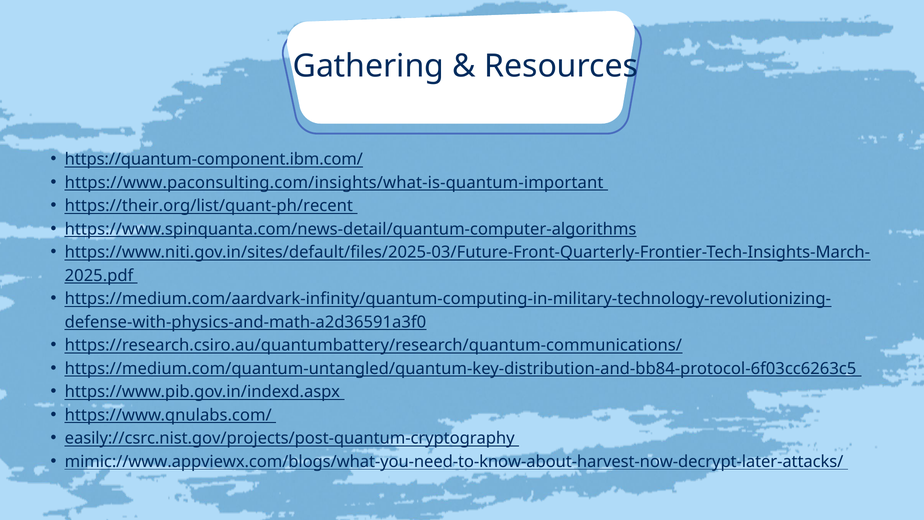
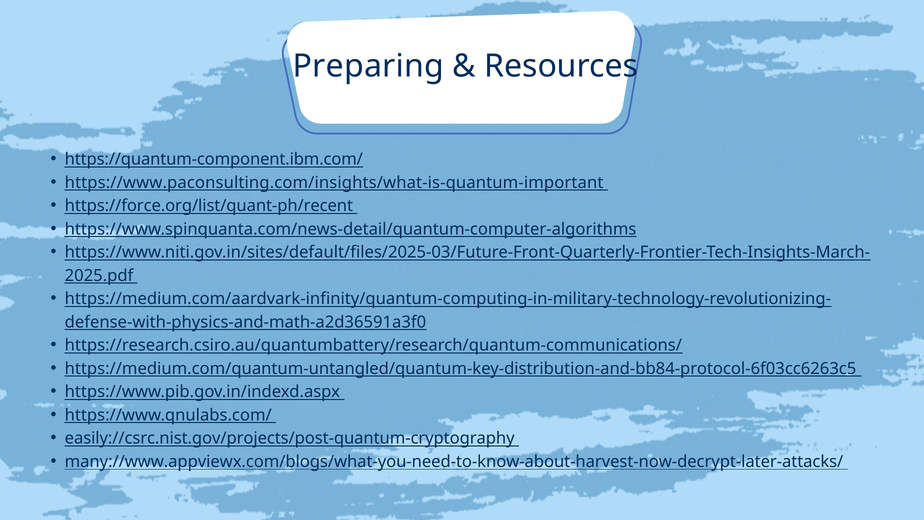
Gathering: Gathering -> Preparing (368, 66)
https://their.org/list/quant-ph/recent: https://their.org/list/quant-ph/recent -> https://force.org/list/quant-ph/recent (209, 206)
mimic://www.appviewx.com/blogs/what-you-need-to-know-about-harvest-now-decrypt-later-attacks/: mimic://www.appviewx.com/blogs/what-you-need-to-know-about-harvest-now-decrypt-later-attacks/ -> many://www.appviewx.com/blogs/what-you-need-to-know-about-harvest-now-decrypt-later-attacks/ (454, 461)
